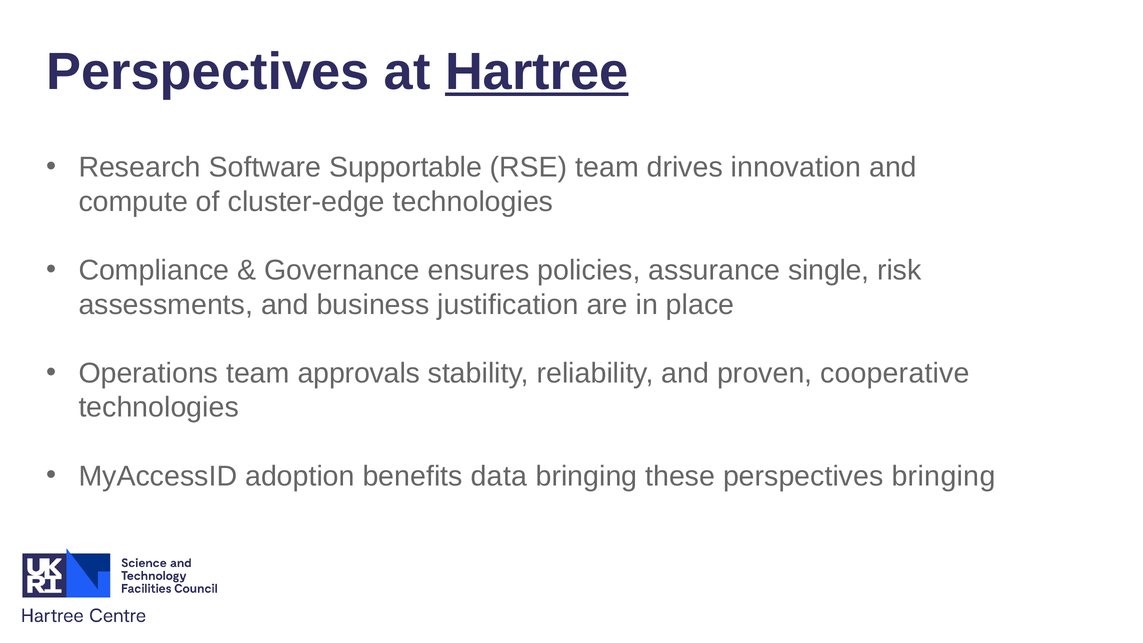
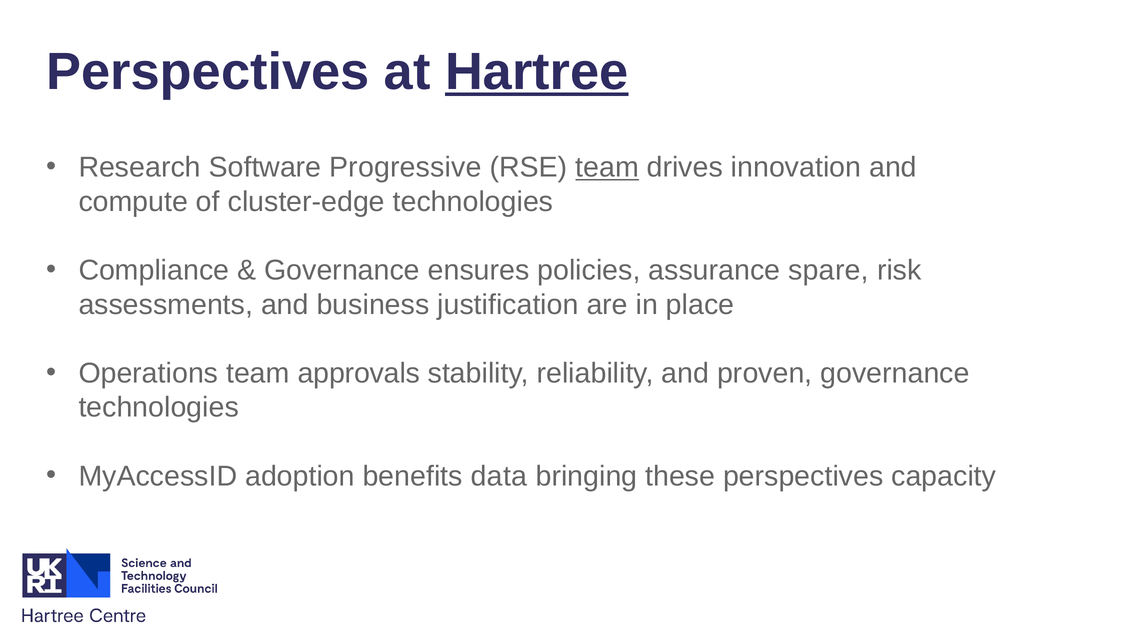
Supportable: Supportable -> Progressive (405, 167)
team underline: none -> present (607, 167)
single: single -> spare (829, 270)
proven cooperative: cooperative -> governance (895, 373)
perspectives bringing: bringing -> capacity (944, 476)
